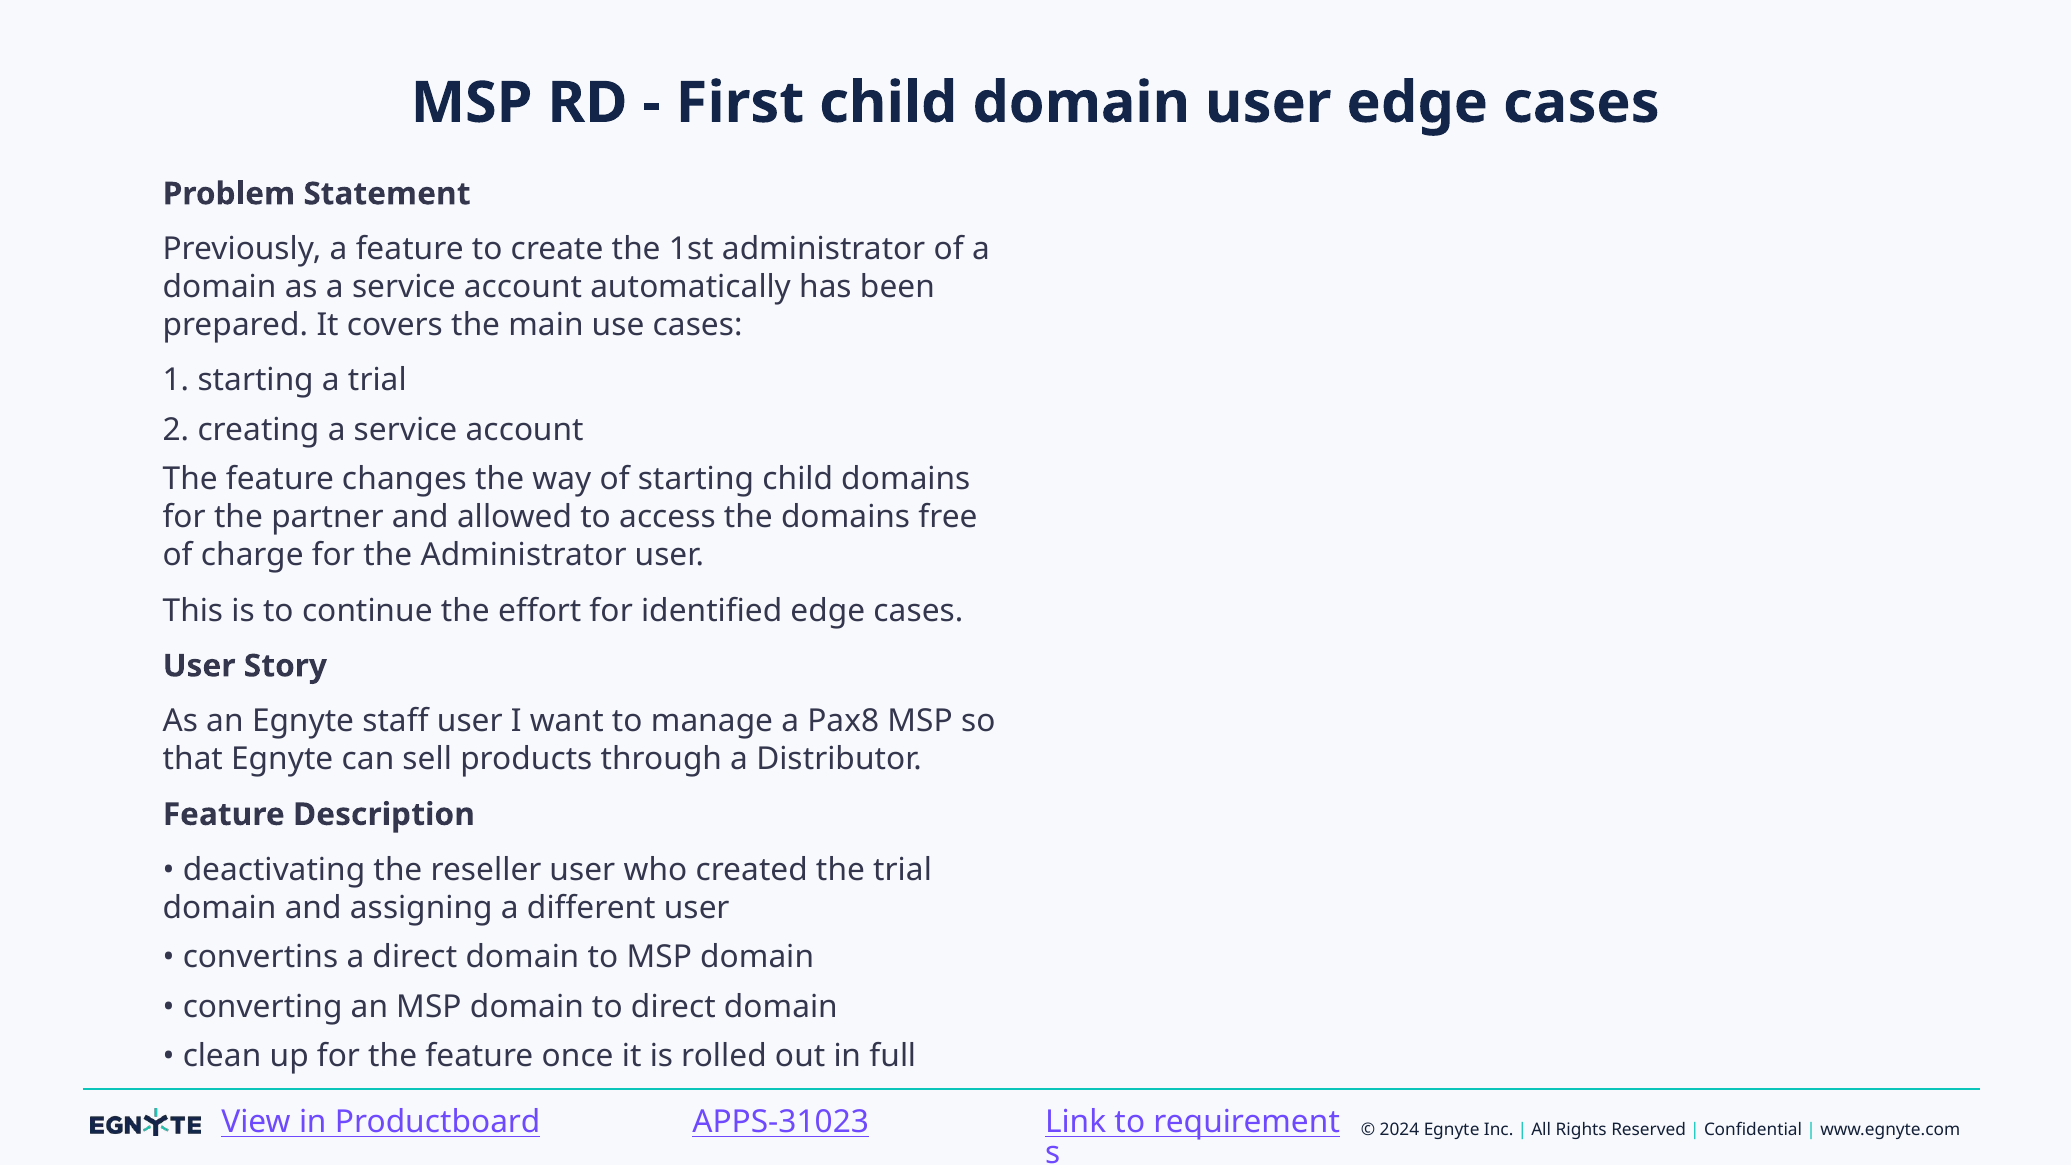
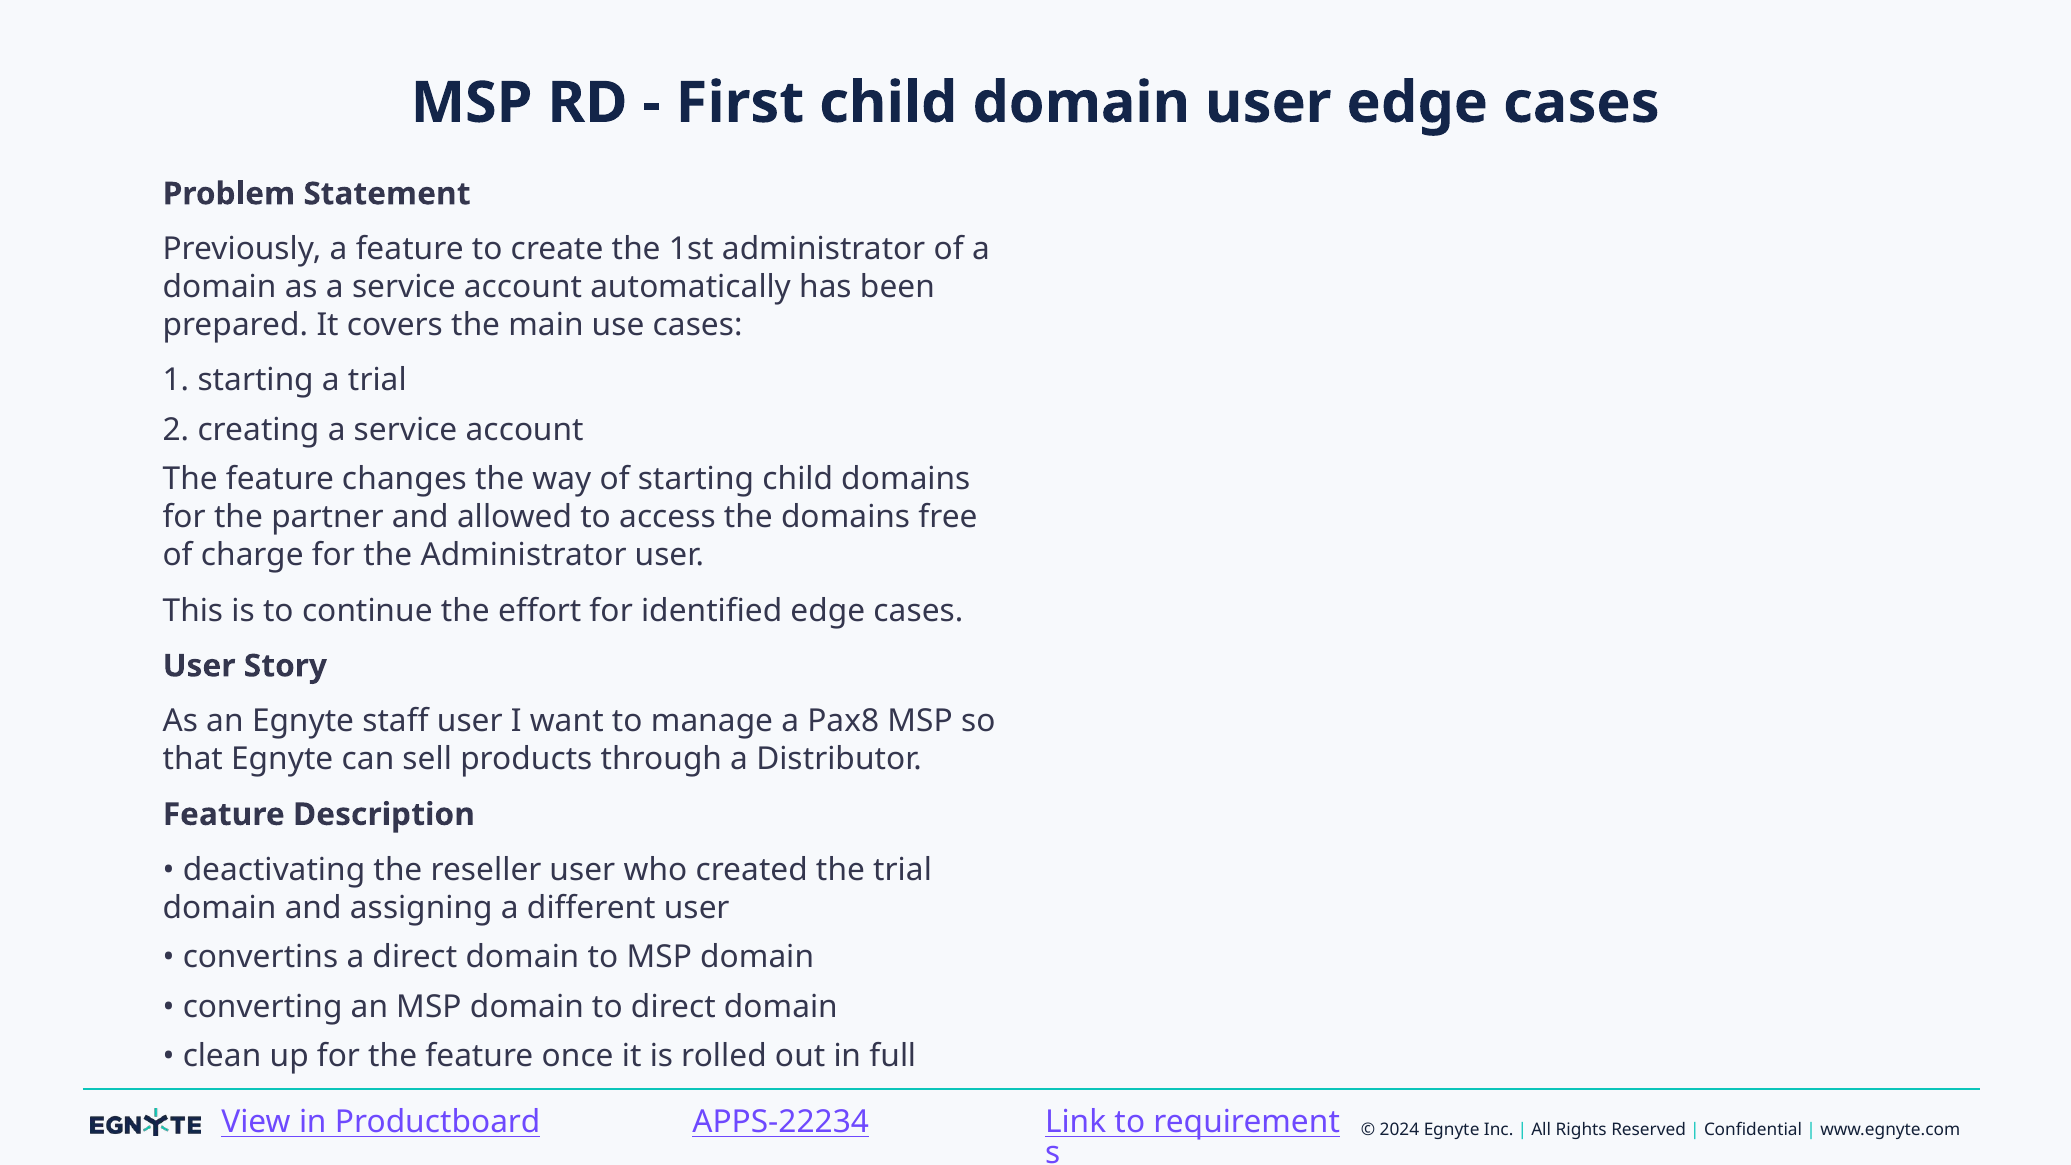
APPS-31023: APPS-31023 -> APPS-22234 (781, 1122)
